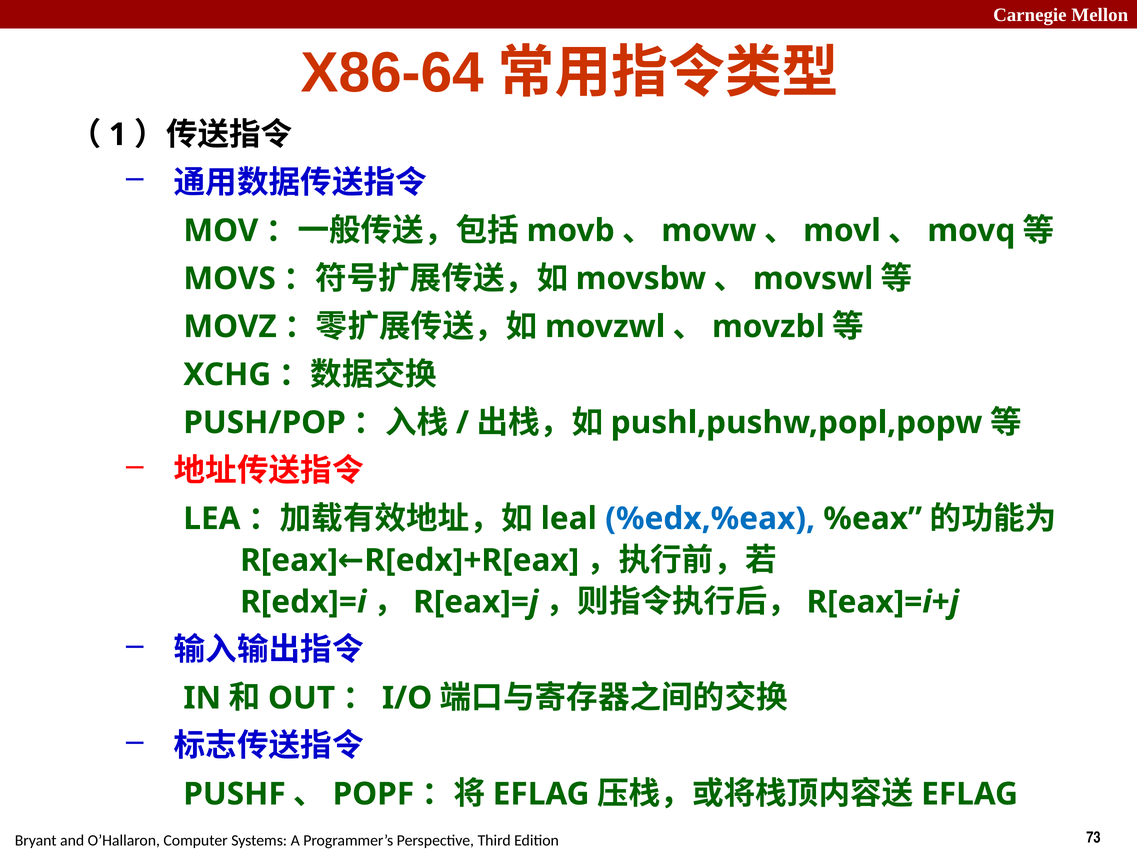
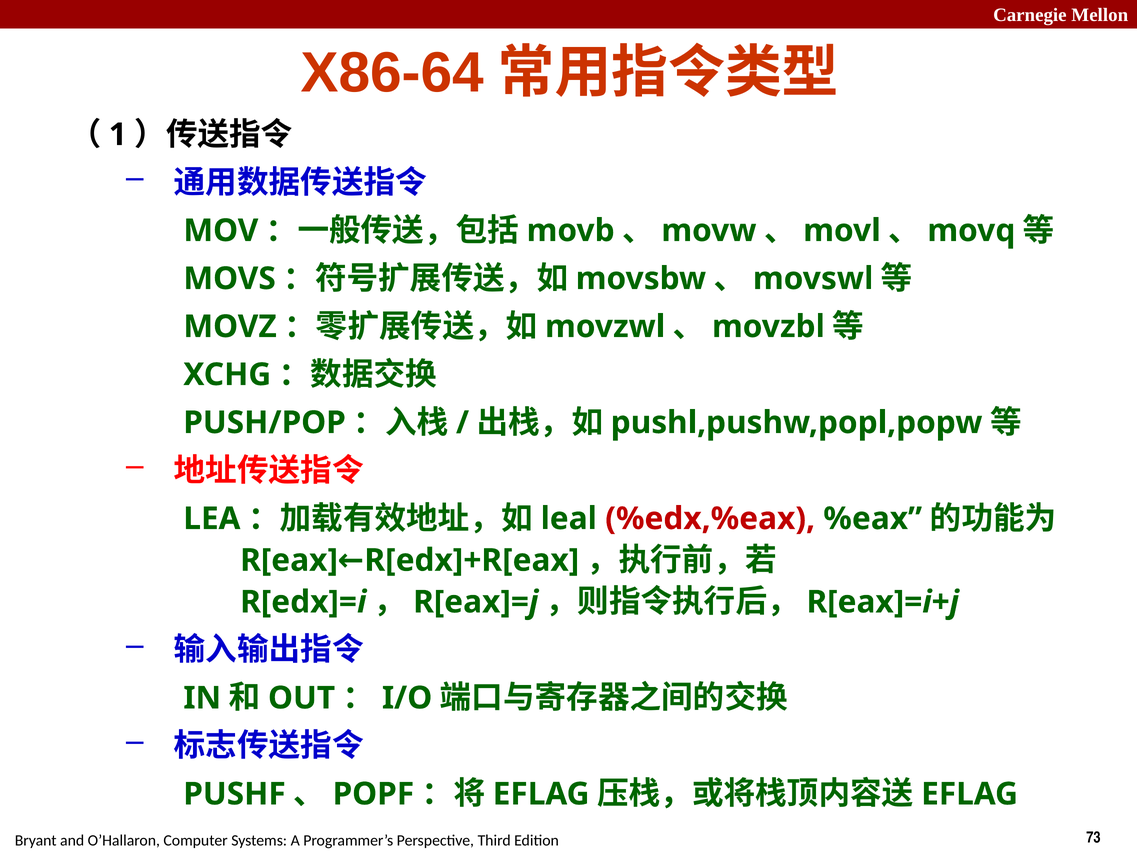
%edx,%eax colour: blue -> red (710, 518)
